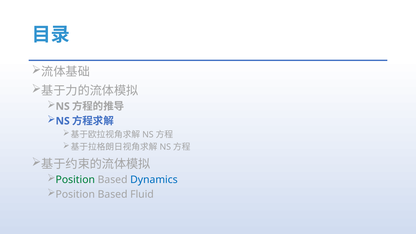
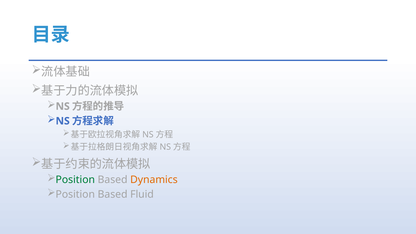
Dynamics colour: blue -> orange (154, 180)
